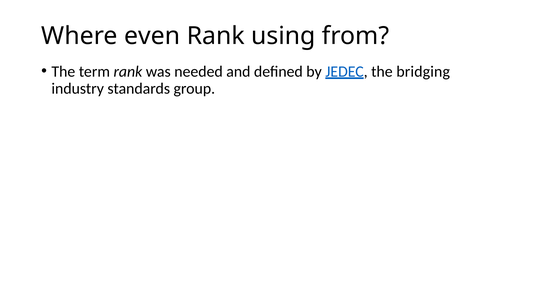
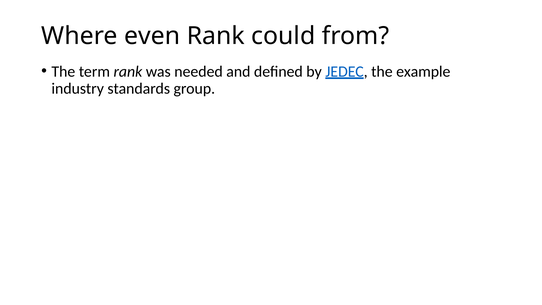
using: using -> could (283, 36)
bridging: bridging -> example (423, 71)
